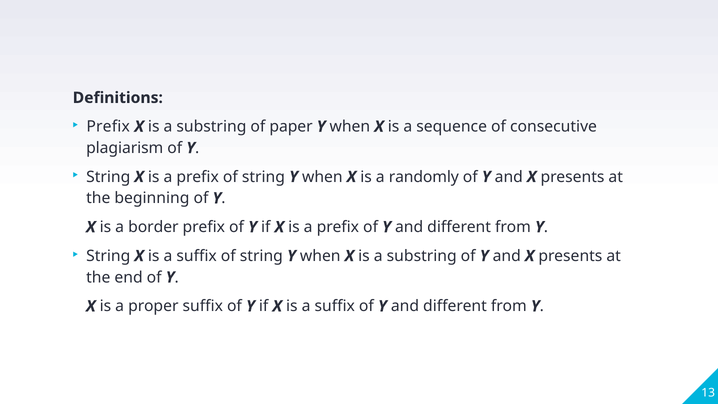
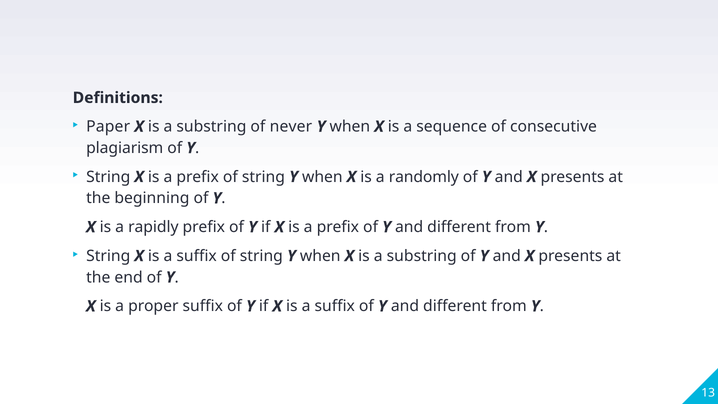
Prefix: Prefix -> Paper (108, 127)
paper: paper -> never (291, 127)
border: border -> rapidly (153, 227)
